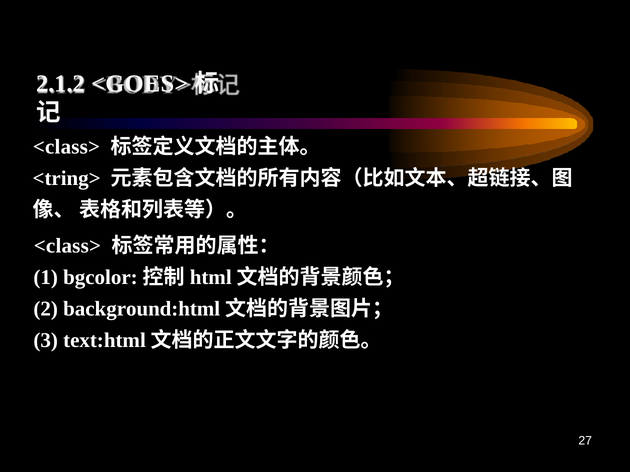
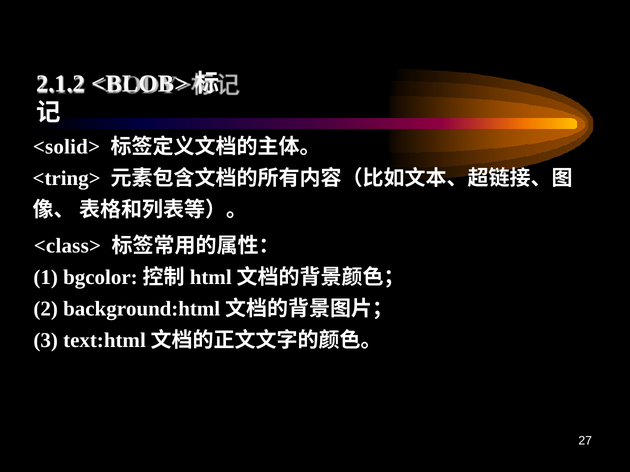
<GOES>: <GOES> -> <BLOB> (140, 84)
<class>: <class> -> <solid> (67, 147)
